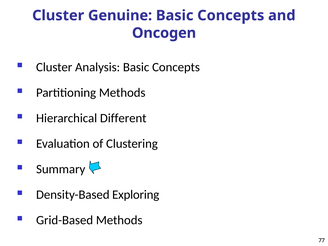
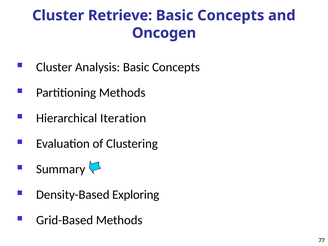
Genuine: Genuine -> Retrieve (120, 15)
Different: Different -> Iteration (123, 118)
